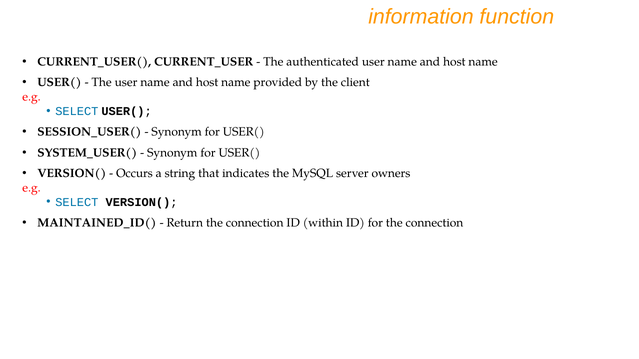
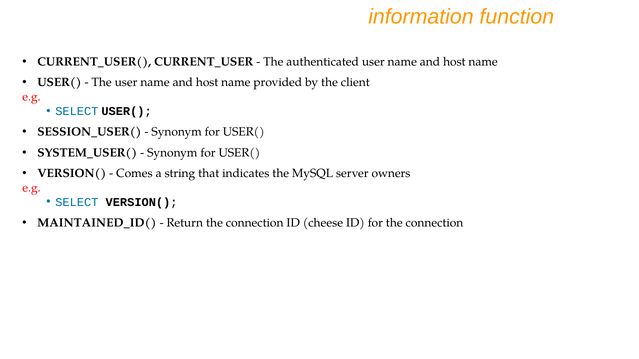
Occurs: Occurs -> Comes (134, 174)
within: within -> cheese (323, 223)
